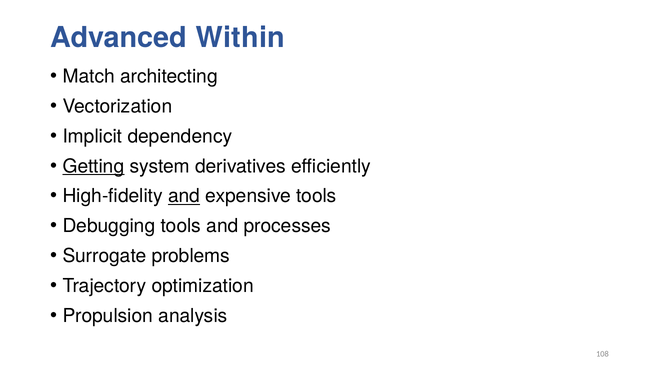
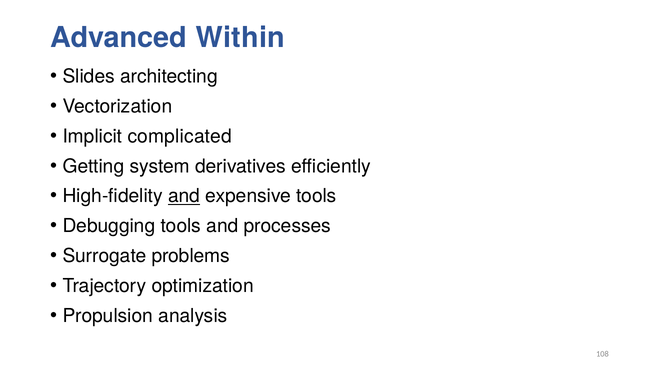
Match: Match -> Slides (89, 76)
dependency: dependency -> complicated (180, 136)
Getting underline: present -> none (93, 166)
